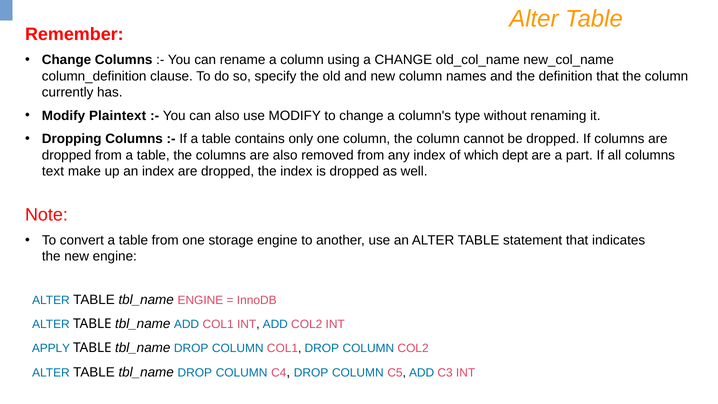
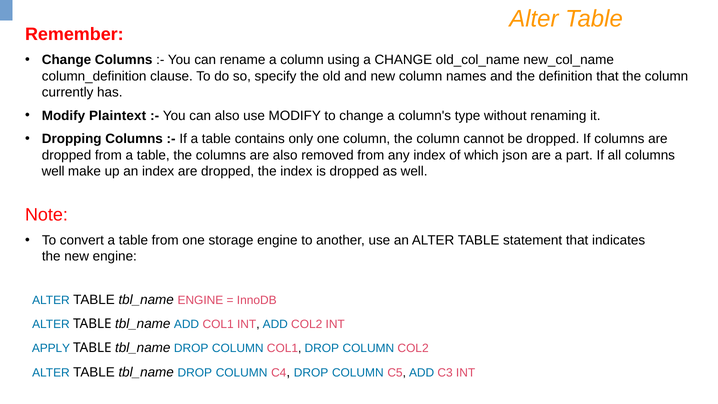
dept: dept -> json (515, 155)
text: text -> well (53, 171)
